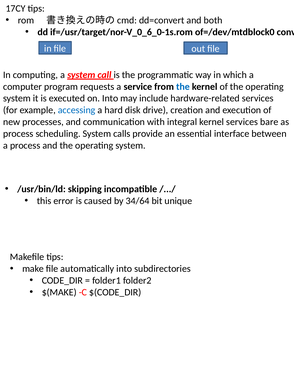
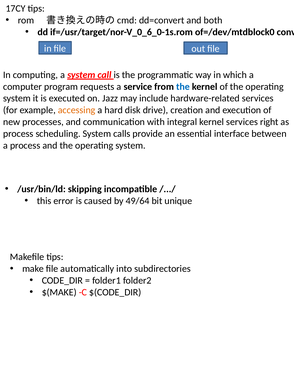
on Into: Into -> Jazz (110, 98)
accessing colour: blue -> orange (77, 110)
bare: bare -> right (269, 122)
34/64: 34/64 -> 49/64 (138, 201)
